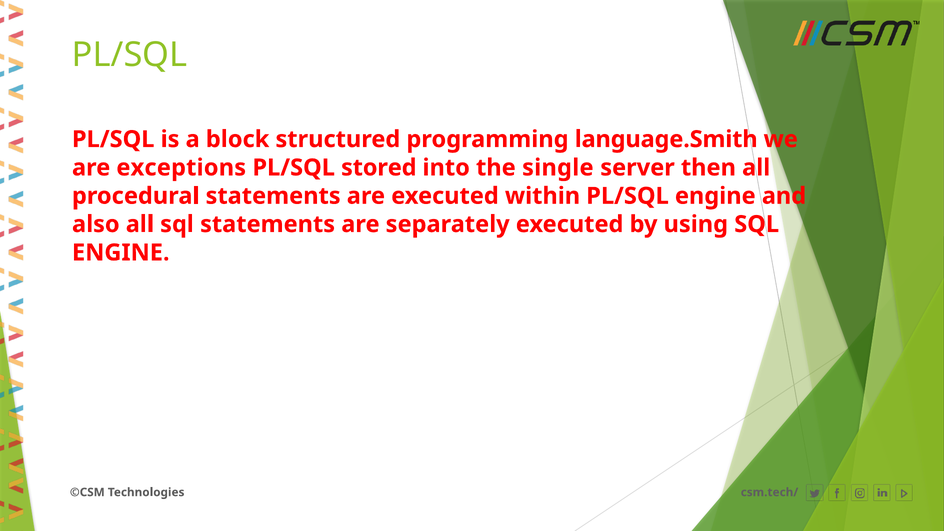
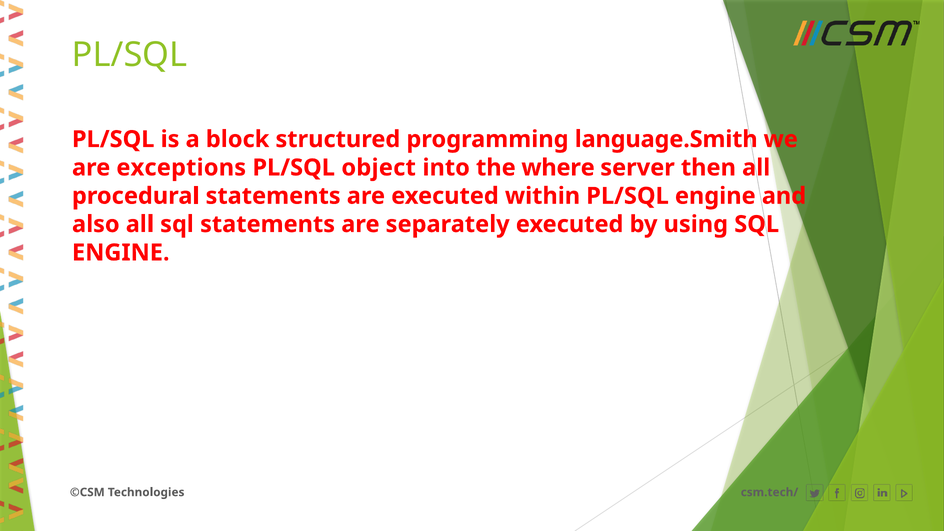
stored: stored -> object (379, 168)
single: single -> where (558, 168)
